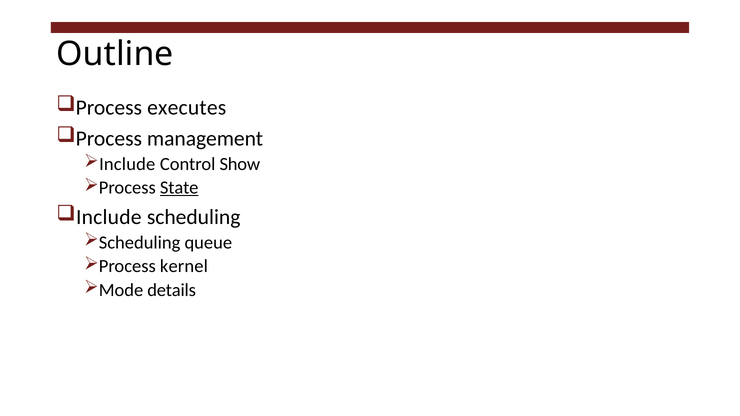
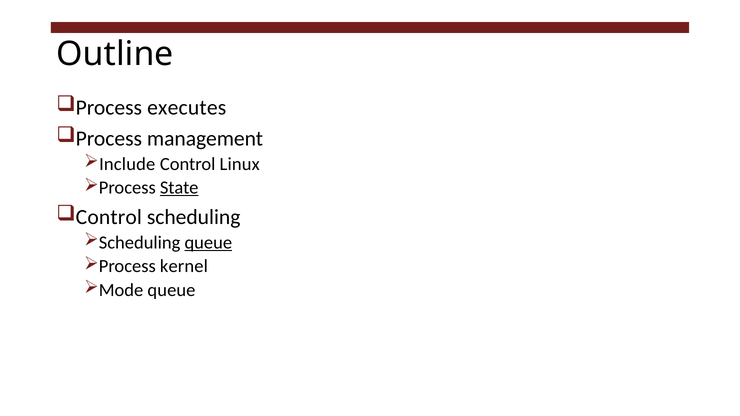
Show: Show -> Linux (240, 164)
Include: Include -> Control (109, 217)
queue underline: none -> present (208, 243)
Mode details: details -> queue (171, 290)
